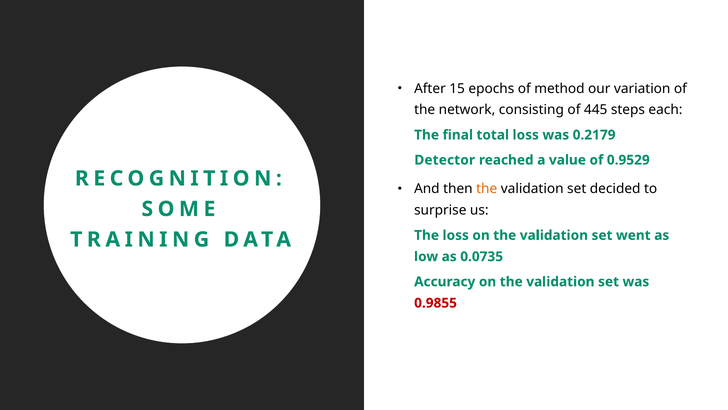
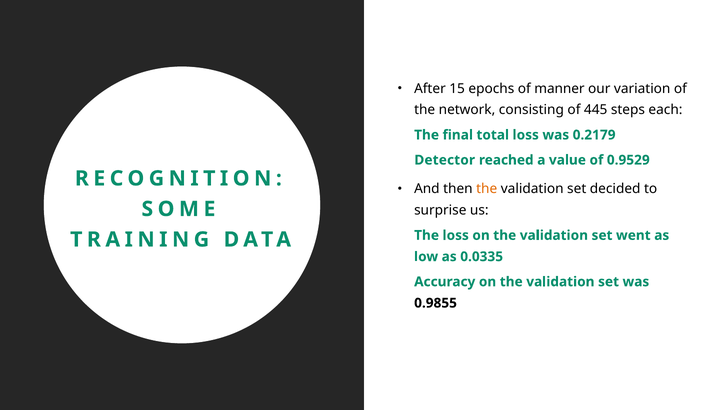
method: method -> manner (559, 88)
0.0735: 0.0735 -> 0.0335 (482, 256)
0.9855 colour: red -> black (436, 303)
